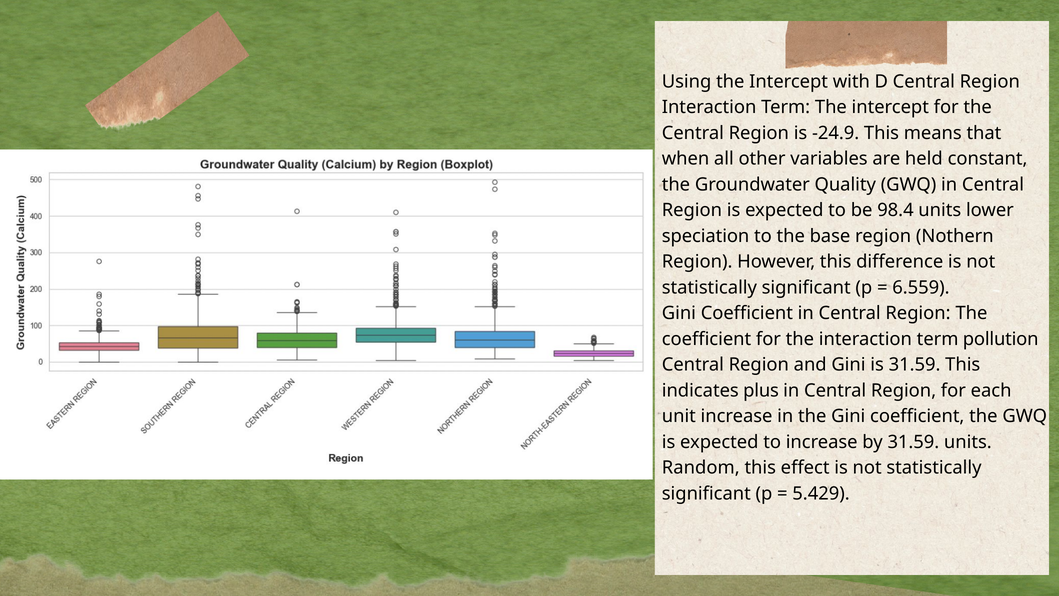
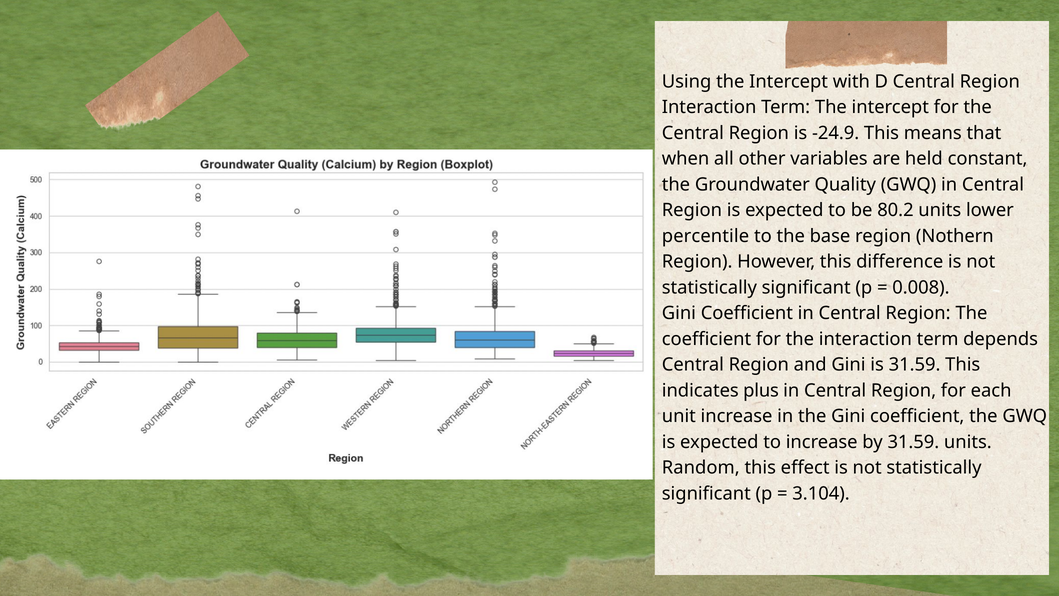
98.4: 98.4 -> 80.2 (895, 210)
speciation: speciation -> percentile (706, 236)
6.559: 6.559 -> 0.008 (921, 287)
pollution: pollution -> depends (1001, 339)
5.429: 5.429 -> 3.104 (821, 493)
